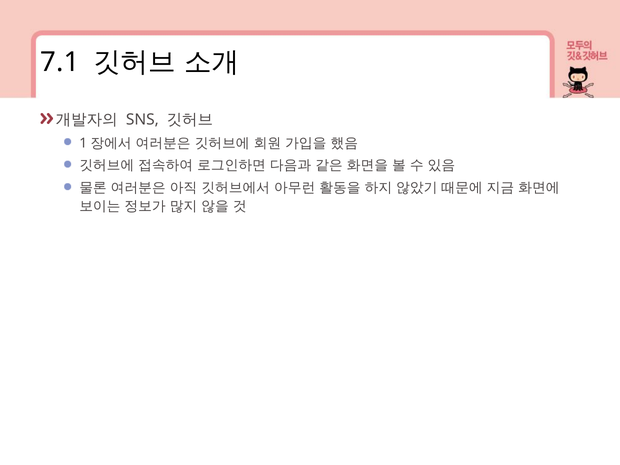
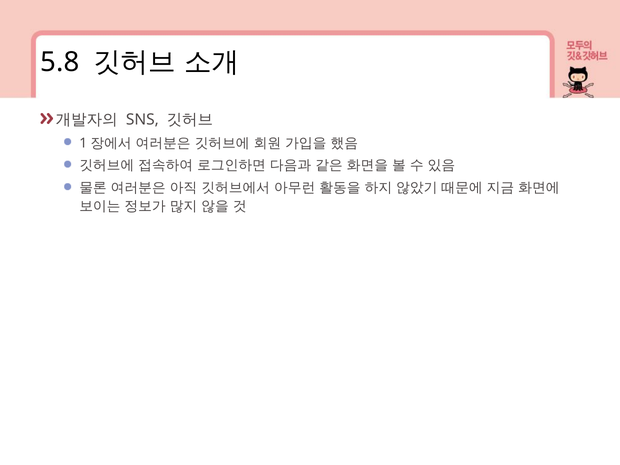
7.1: 7.1 -> 5.8 (60, 62)
